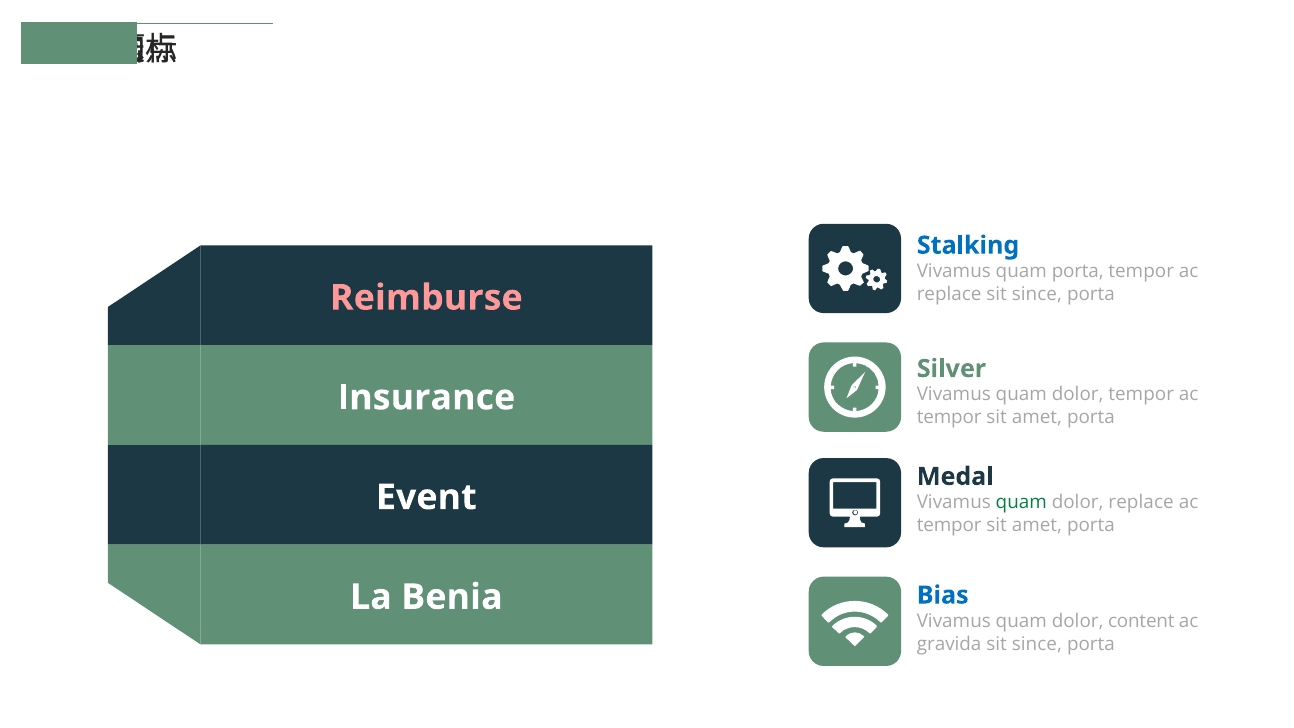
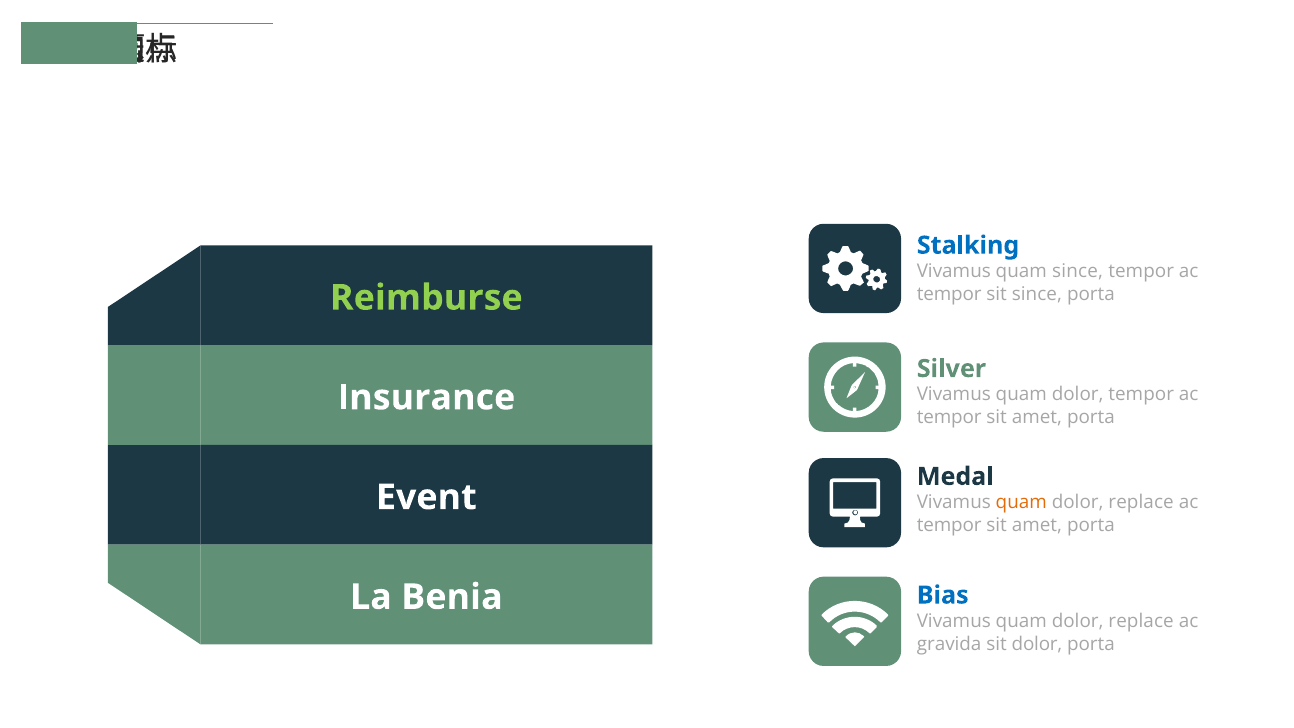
quam porta: porta -> since (1078, 271)
Reimburse colour: pink -> light green (426, 298)
replace: replace -> tempor (949, 294)
quam colour: green -> orange (1021, 503)
content: content -> replace (1141, 621)
gravida sit since: since -> dolor (1037, 644)
